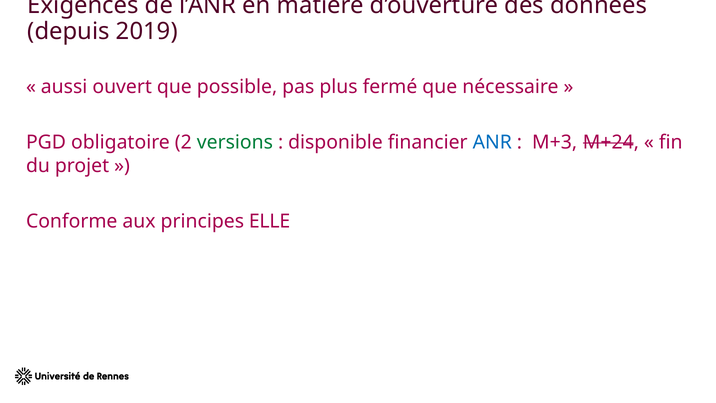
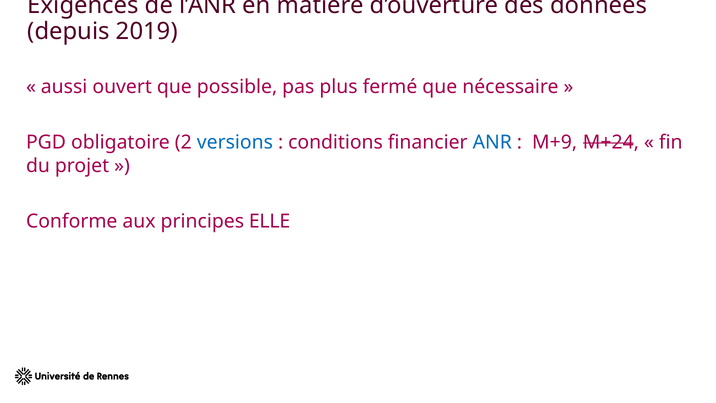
versions colour: green -> blue (235, 142)
disponible: disponible -> conditions (336, 142)
M+3: M+3 -> M+9 (555, 142)
